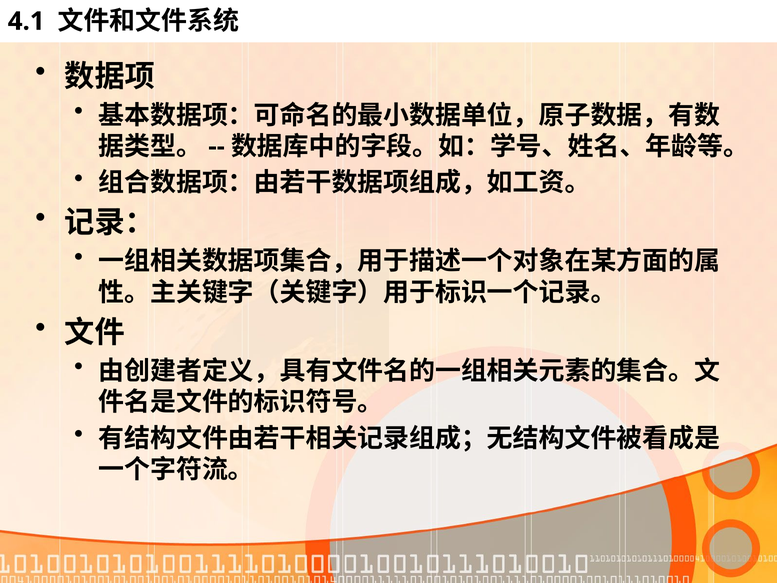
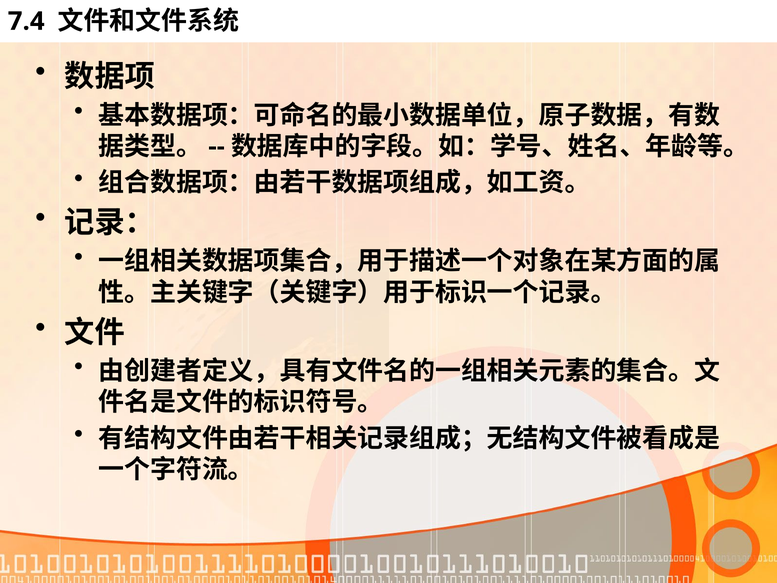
4.1: 4.1 -> 7.4 (26, 21)
